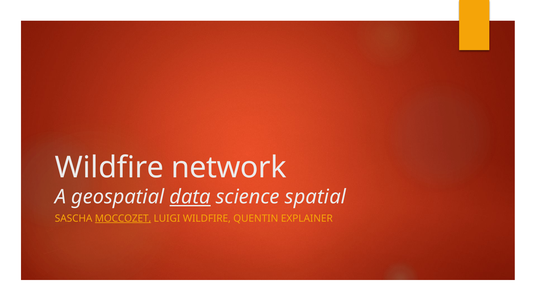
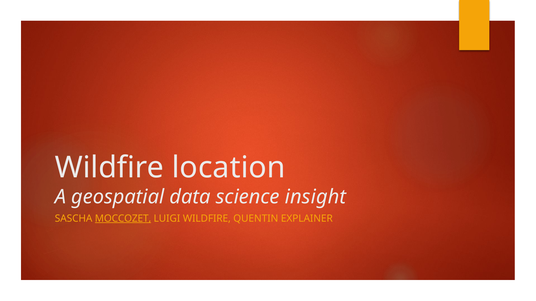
network: network -> location (229, 168)
data underline: present -> none (190, 197)
spatial: spatial -> insight (316, 197)
